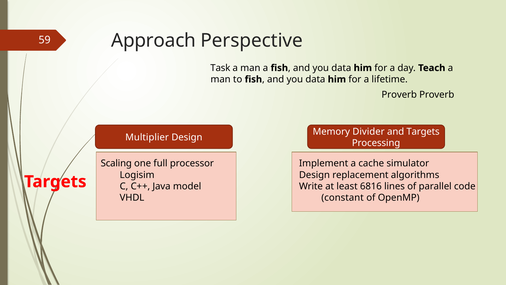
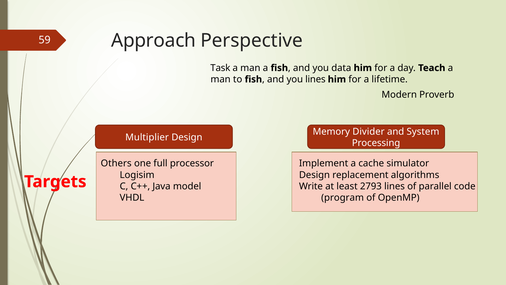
data: data -> lines (315, 79)
Proverb: Proverb -> Modern (399, 95)
and Targets: Targets -> System (423, 132)
Scaling: Scaling -> Others (116, 163)
6816: 6816 -> 2793 (371, 186)
constant: constant -> program (343, 197)
